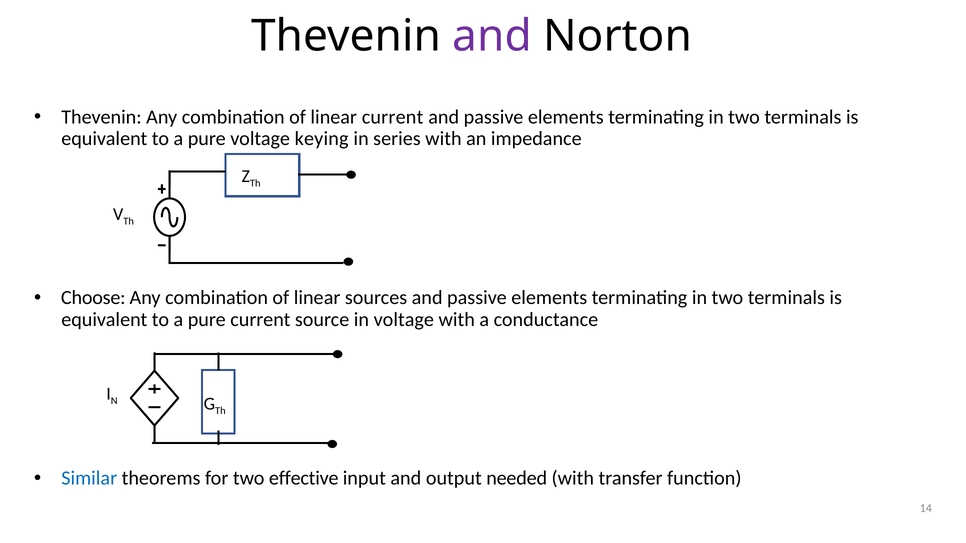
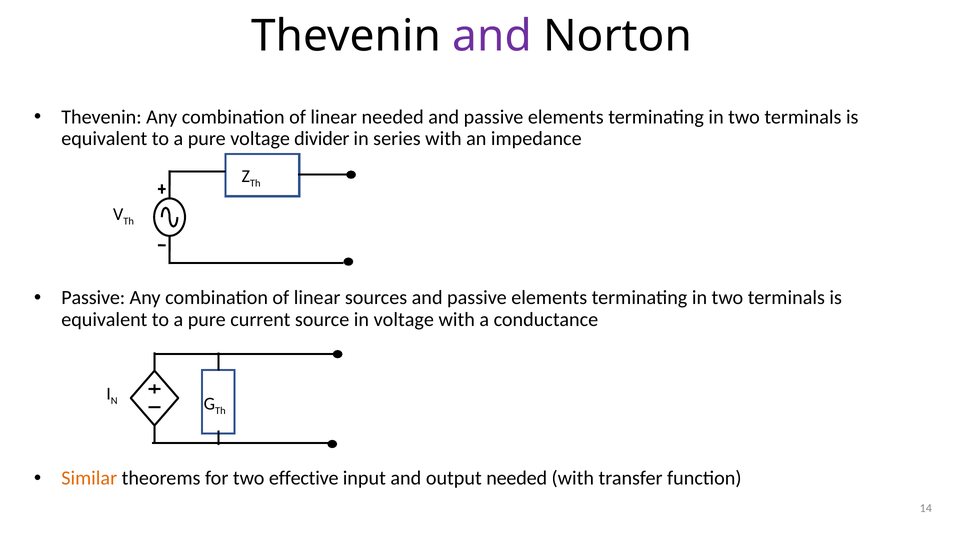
linear current: current -> needed (393, 117)
keying: keying -> divider (322, 139)
Choose: Choose -> Passive (93, 298)
Similar colour: blue -> orange (89, 479)
